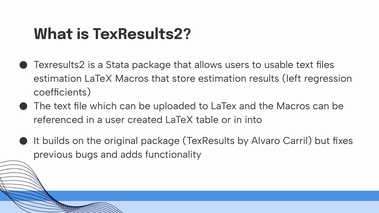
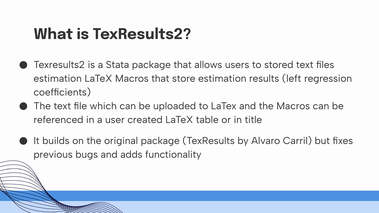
usable: usable -> stored (279, 65)
into: into -> title (253, 120)
